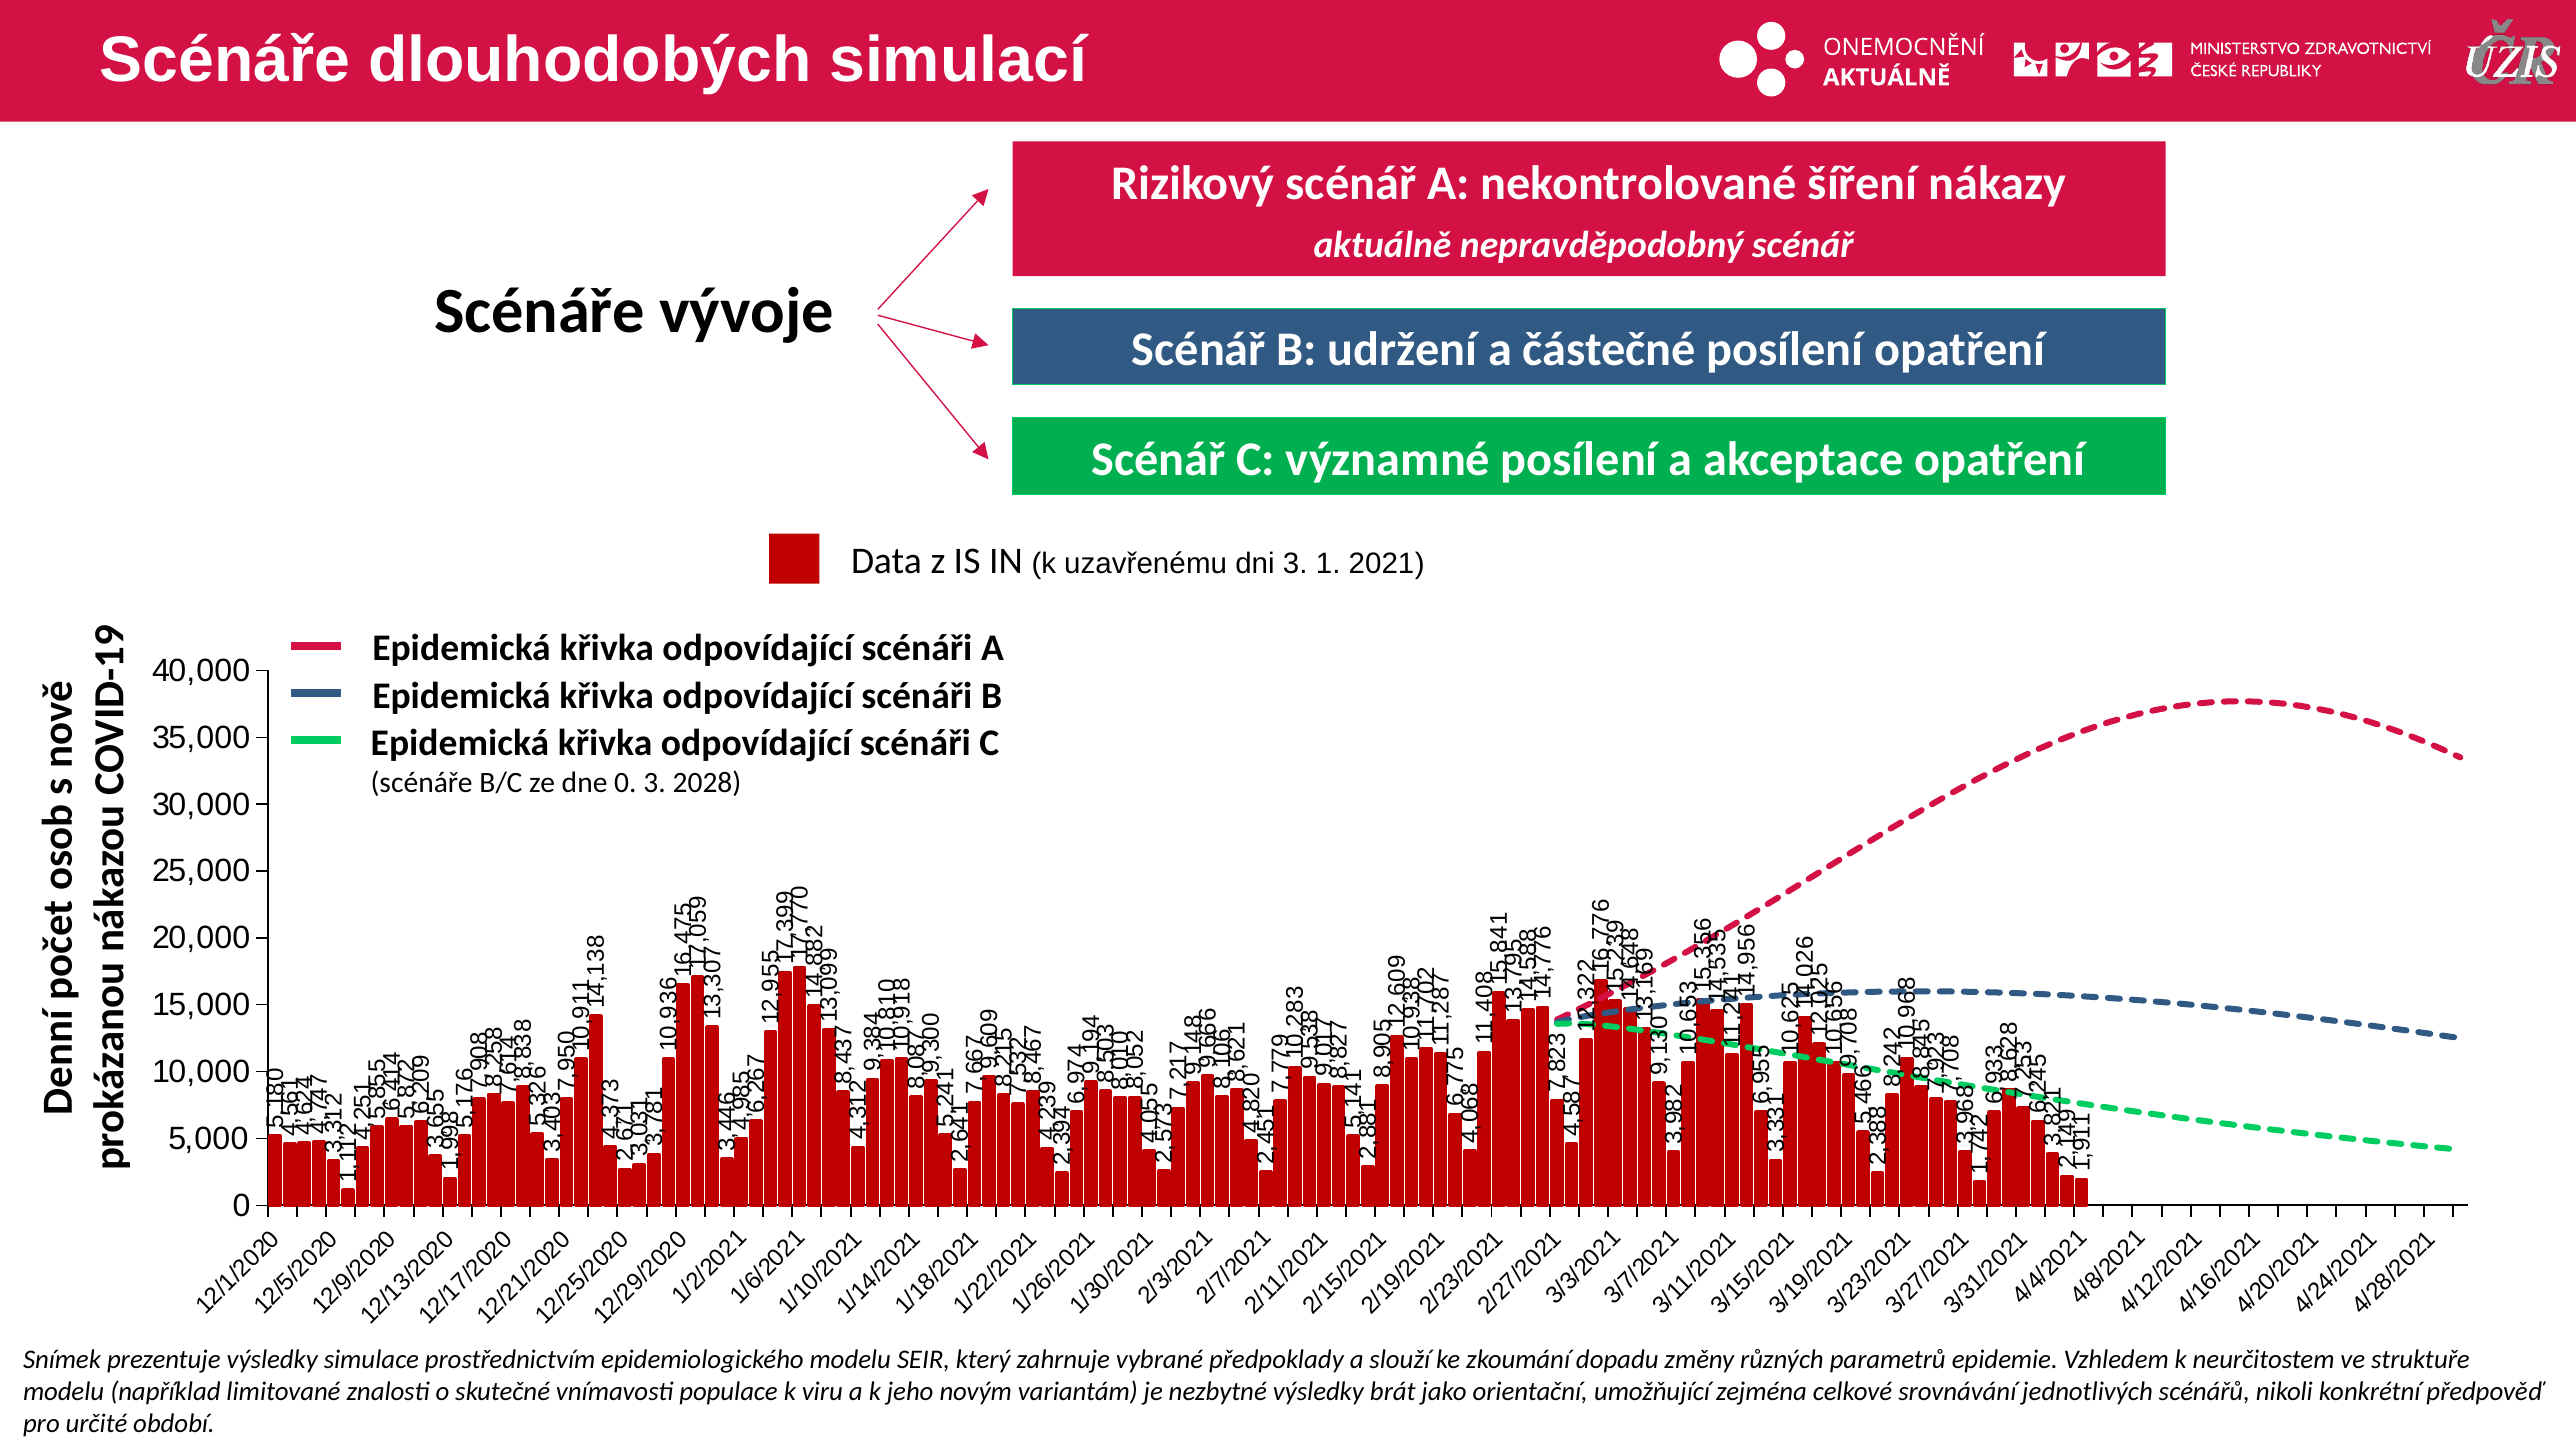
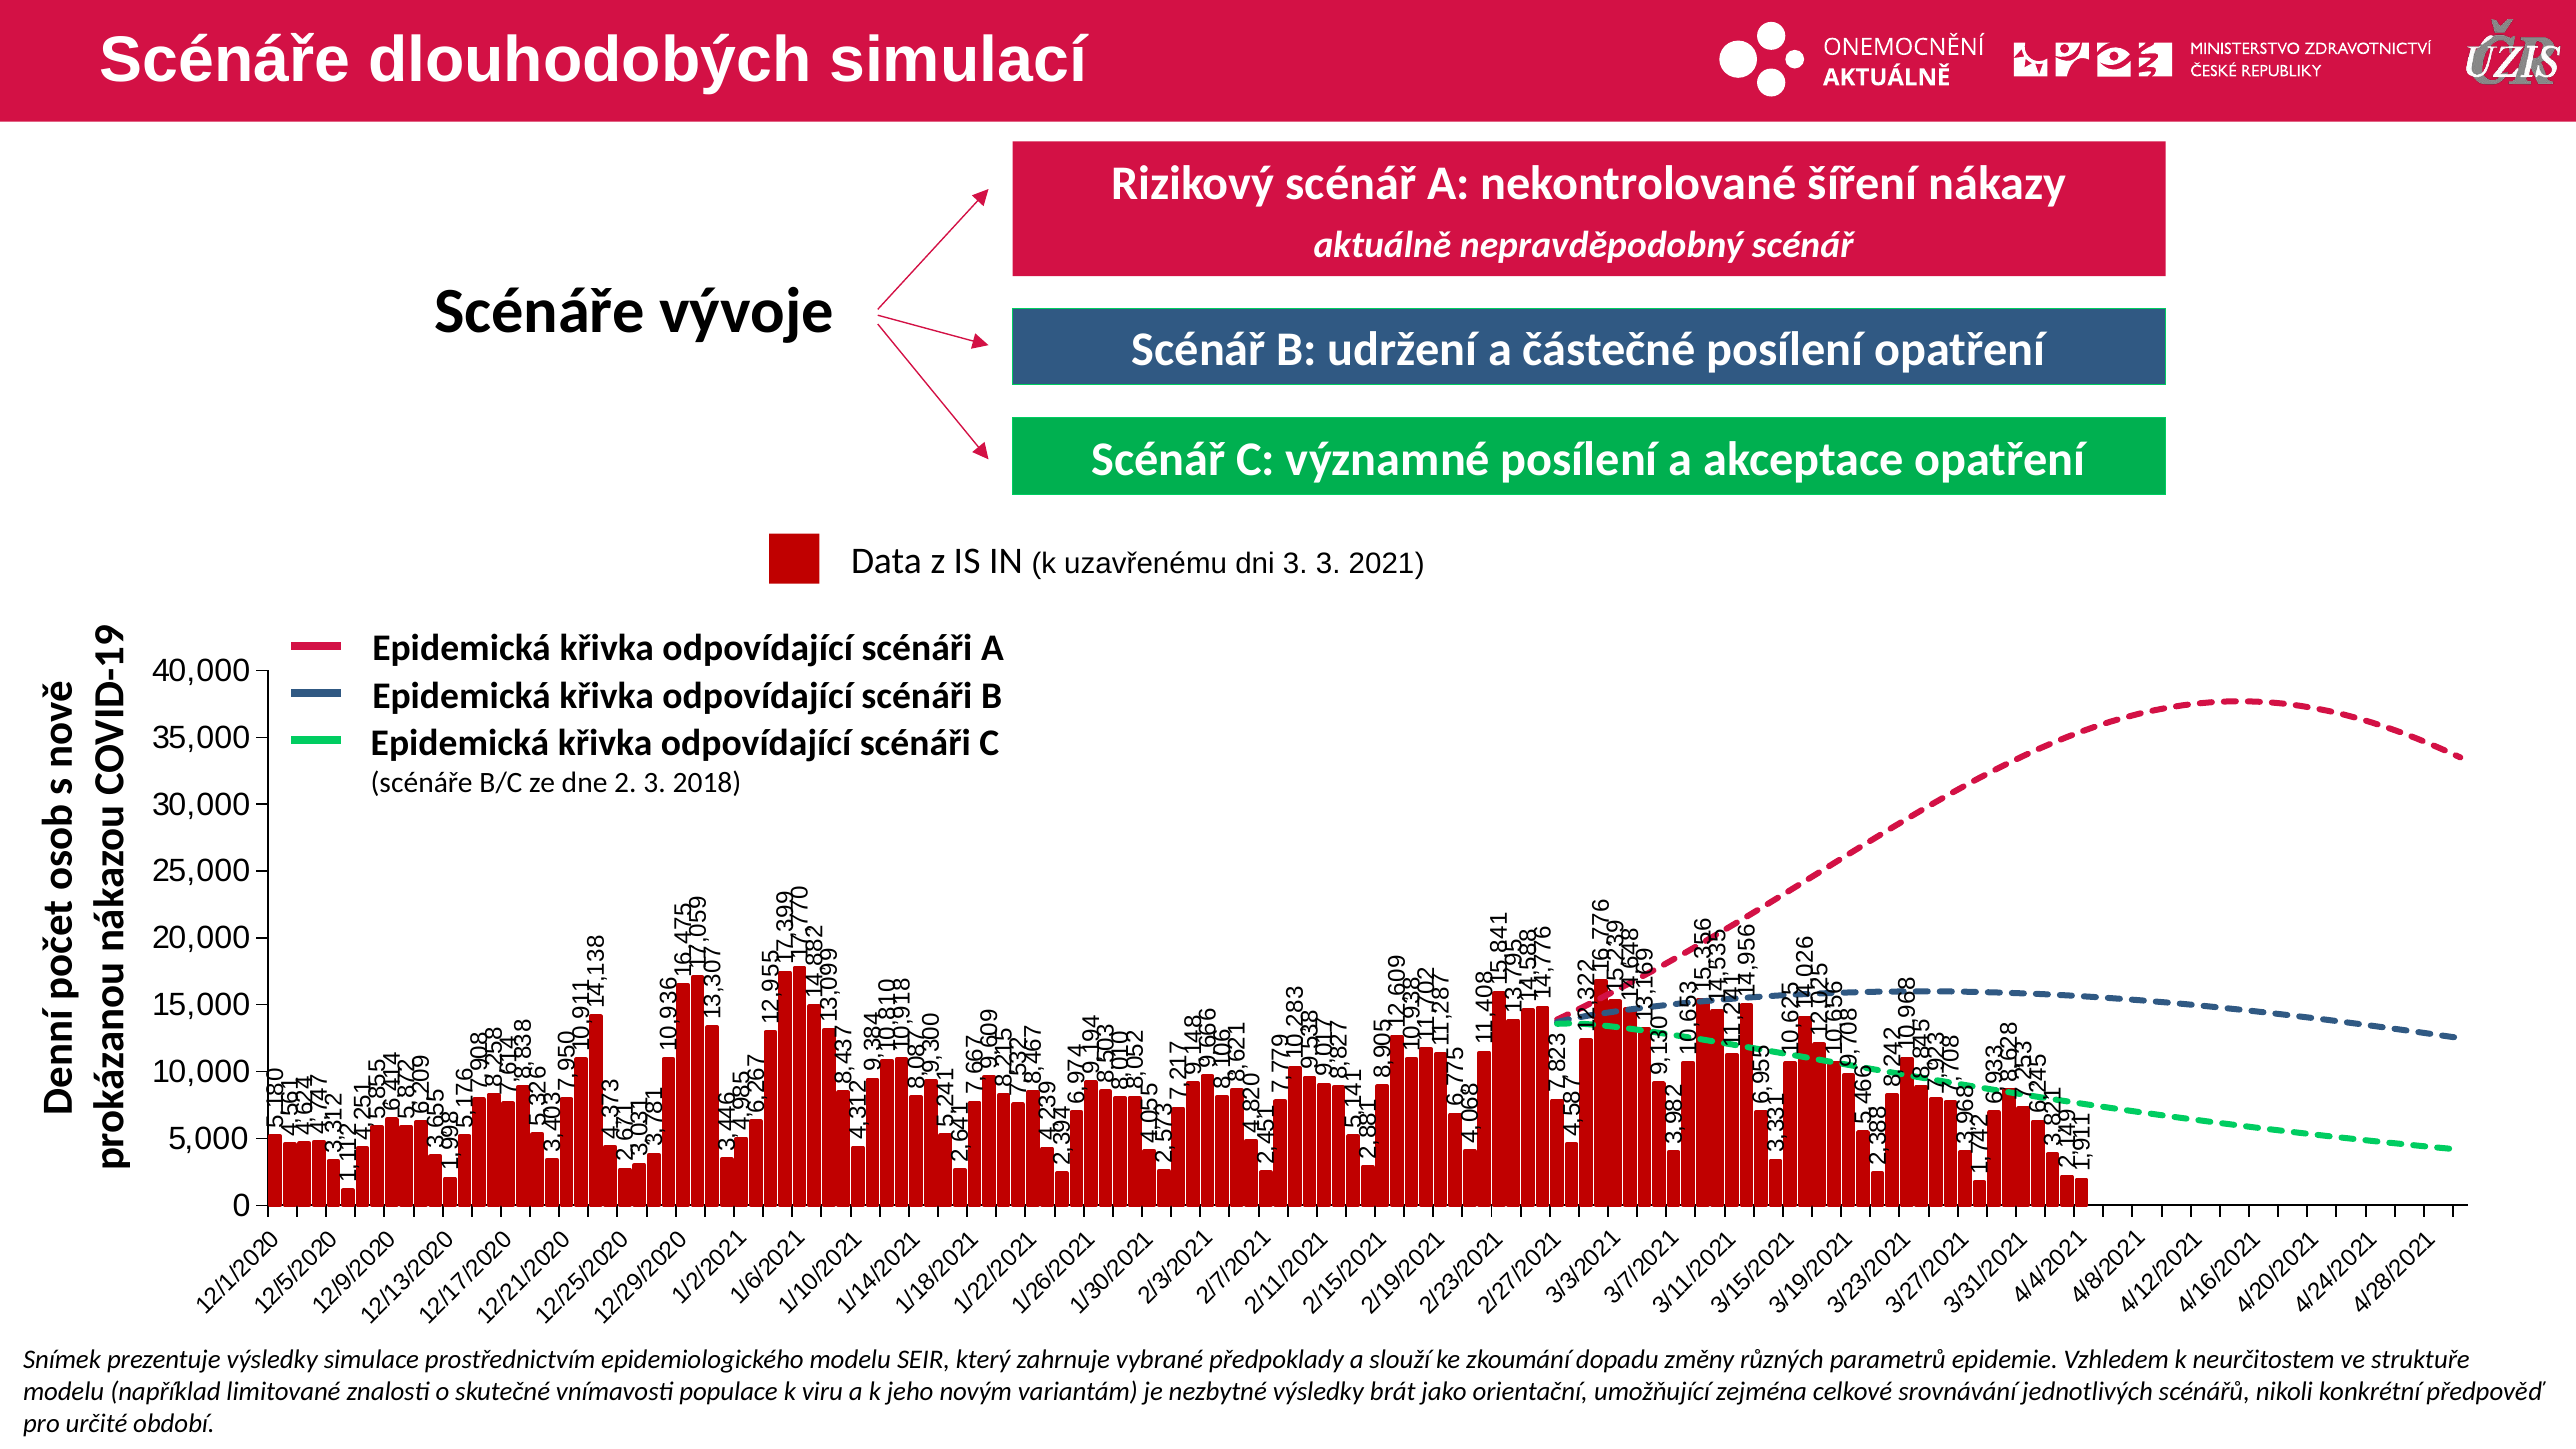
dni 3 1: 1 -> 3 (1328, 563)
dne 0: 0 -> 2 (625, 783)
2028: 2028 -> 2018 (707, 783)
